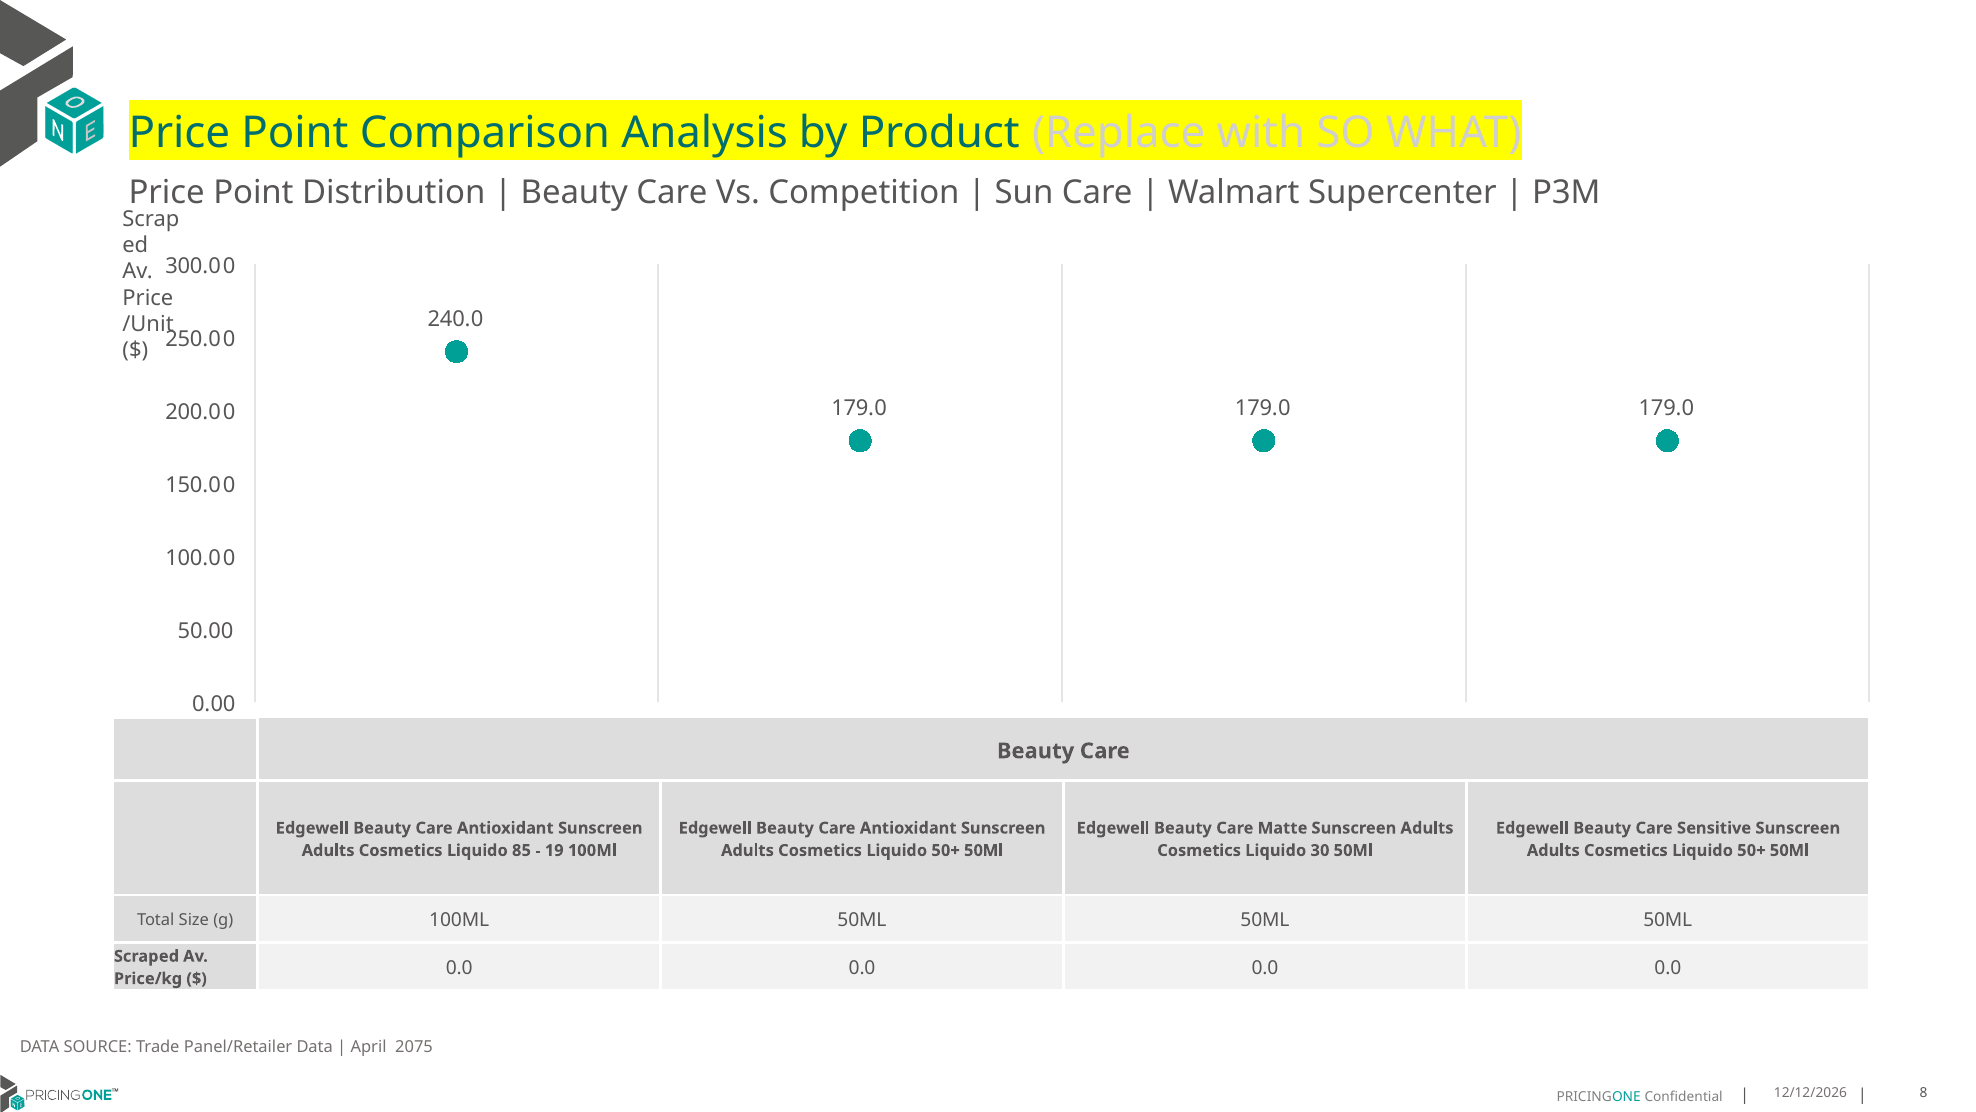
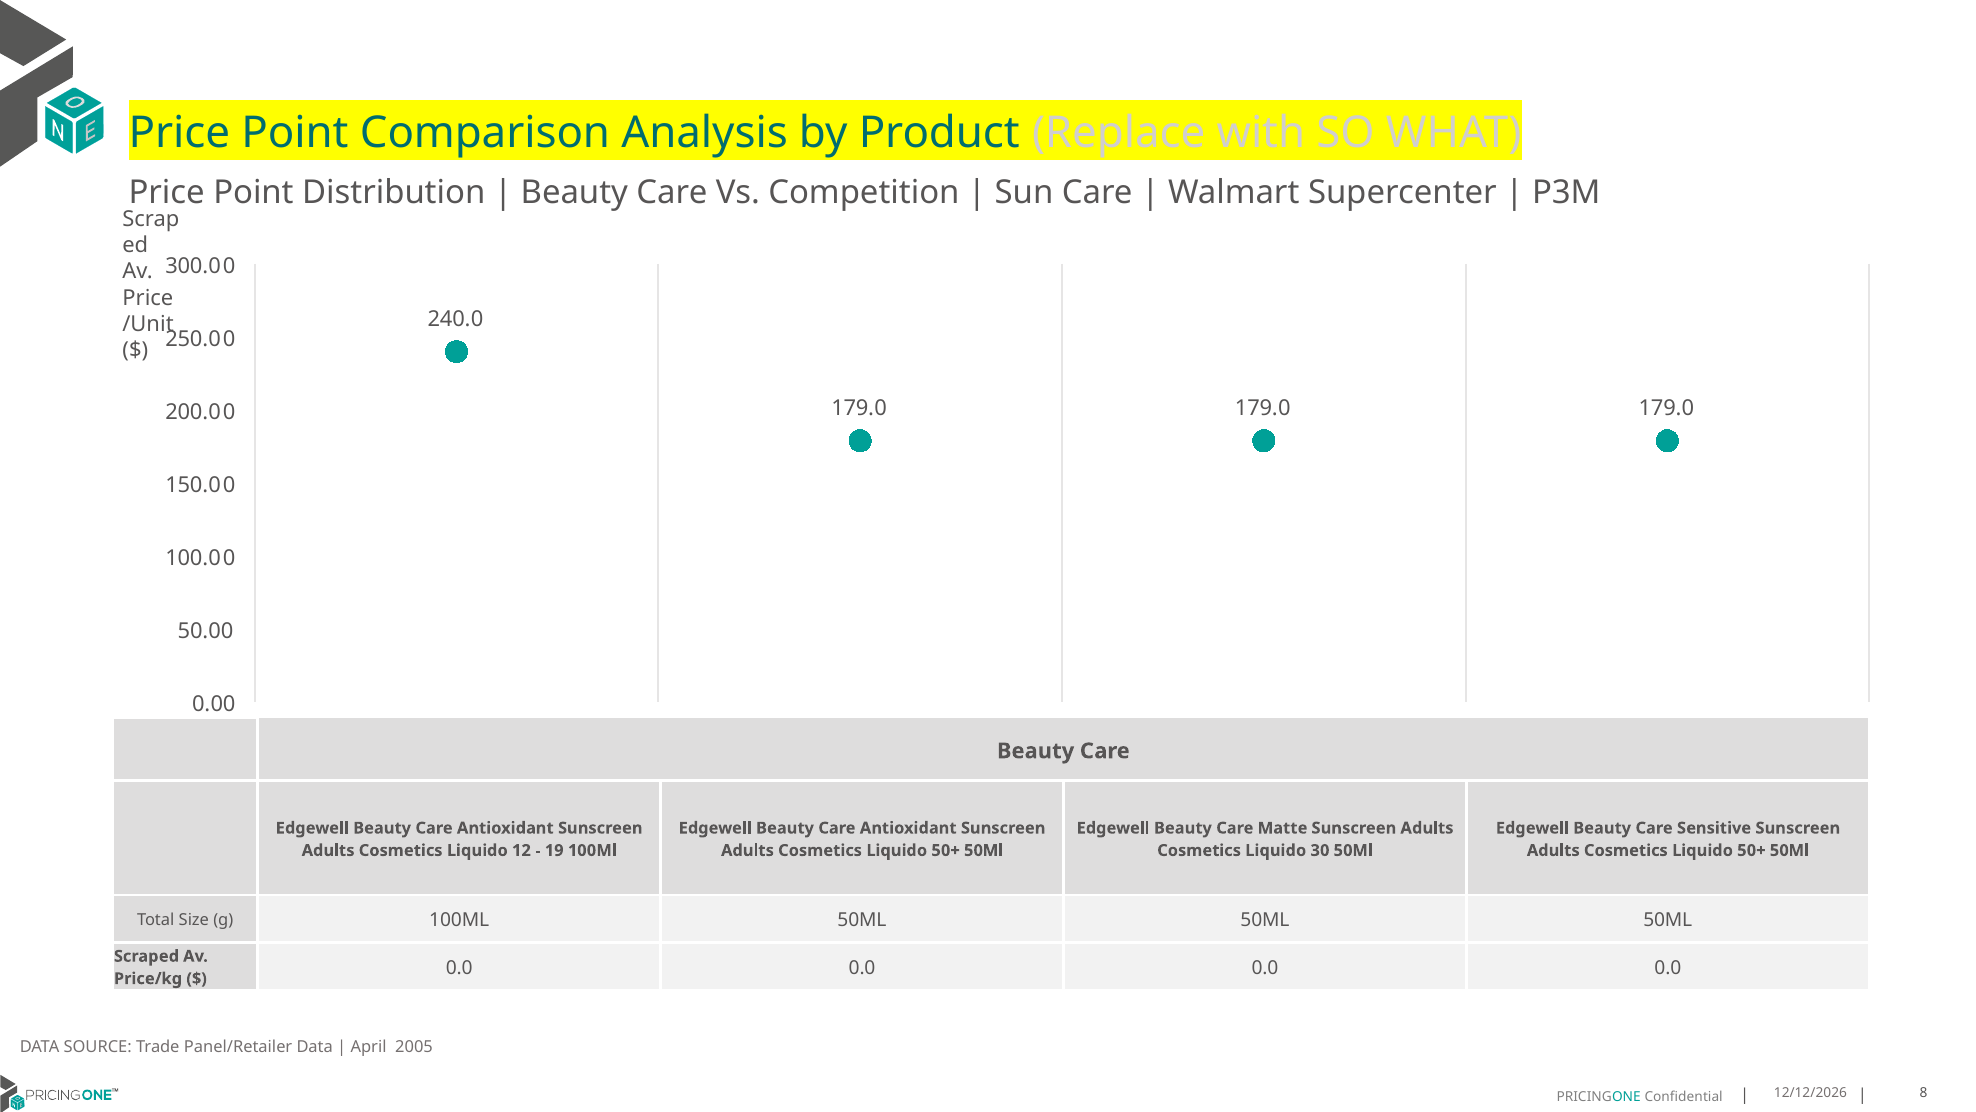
85: 85 -> 12 (521, 850)
2075: 2075 -> 2005 (414, 1047)
